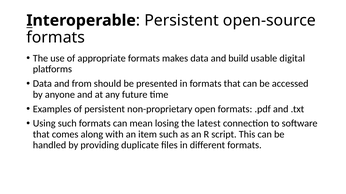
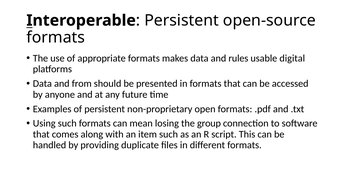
build: build -> rules (238, 58)
latest: latest -> group (209, 124)
